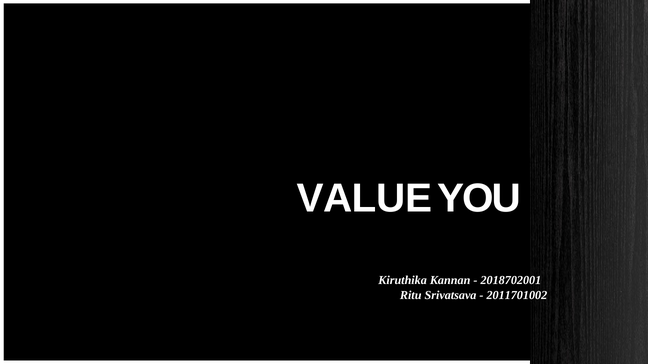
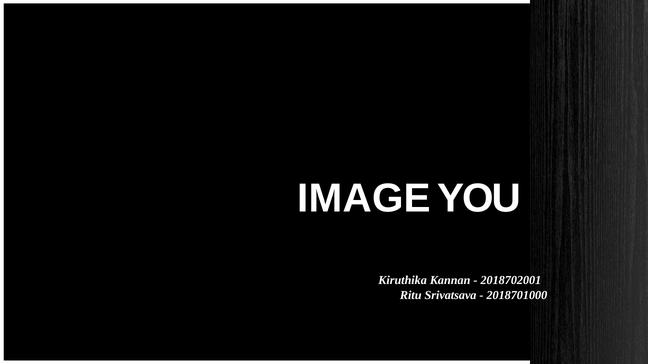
VALUE: VALUE -> IMAGE (364, 199)
2011701002: 2011701002 -> 2018701000 (517, 296)
